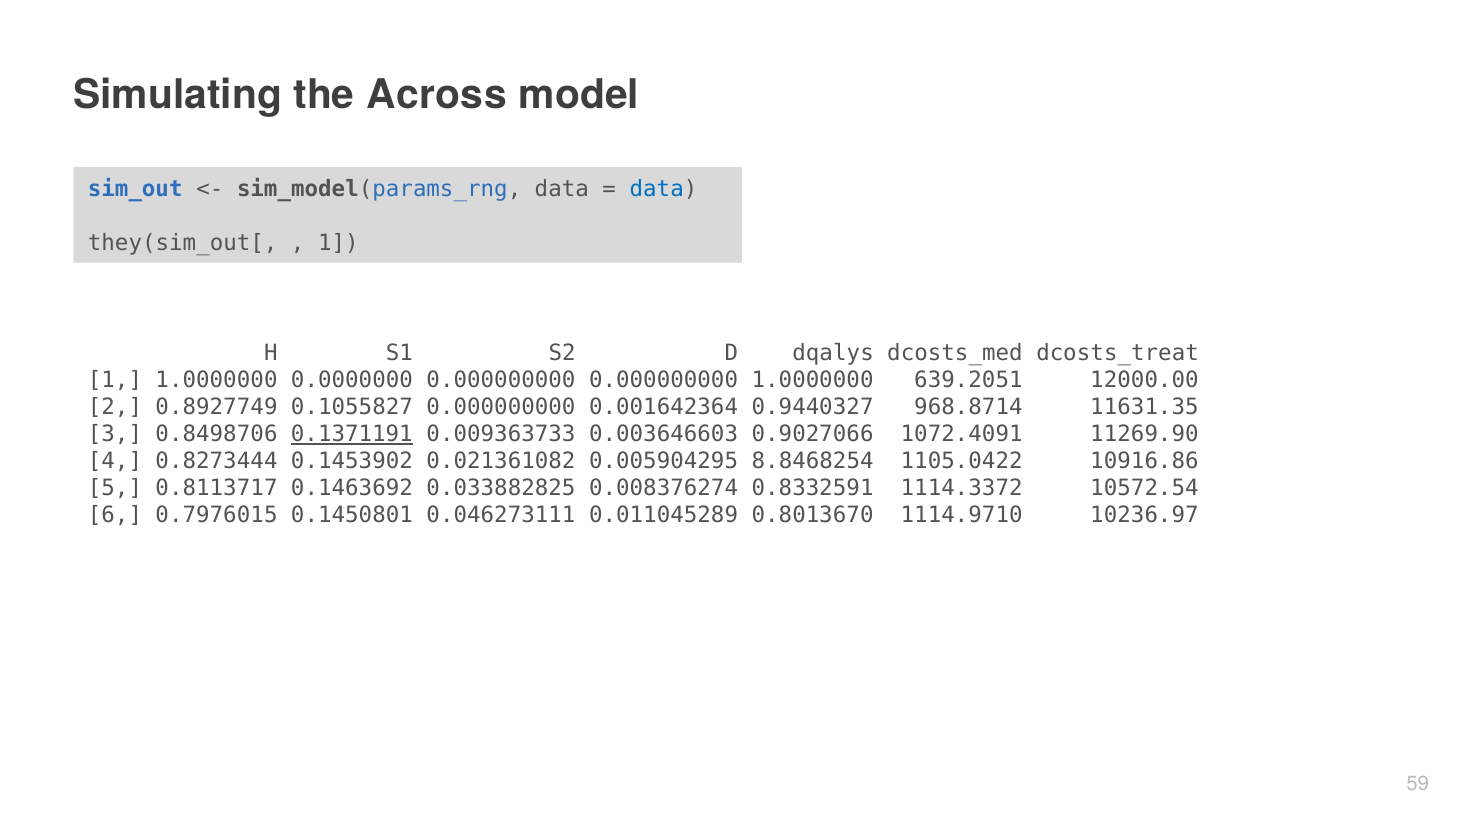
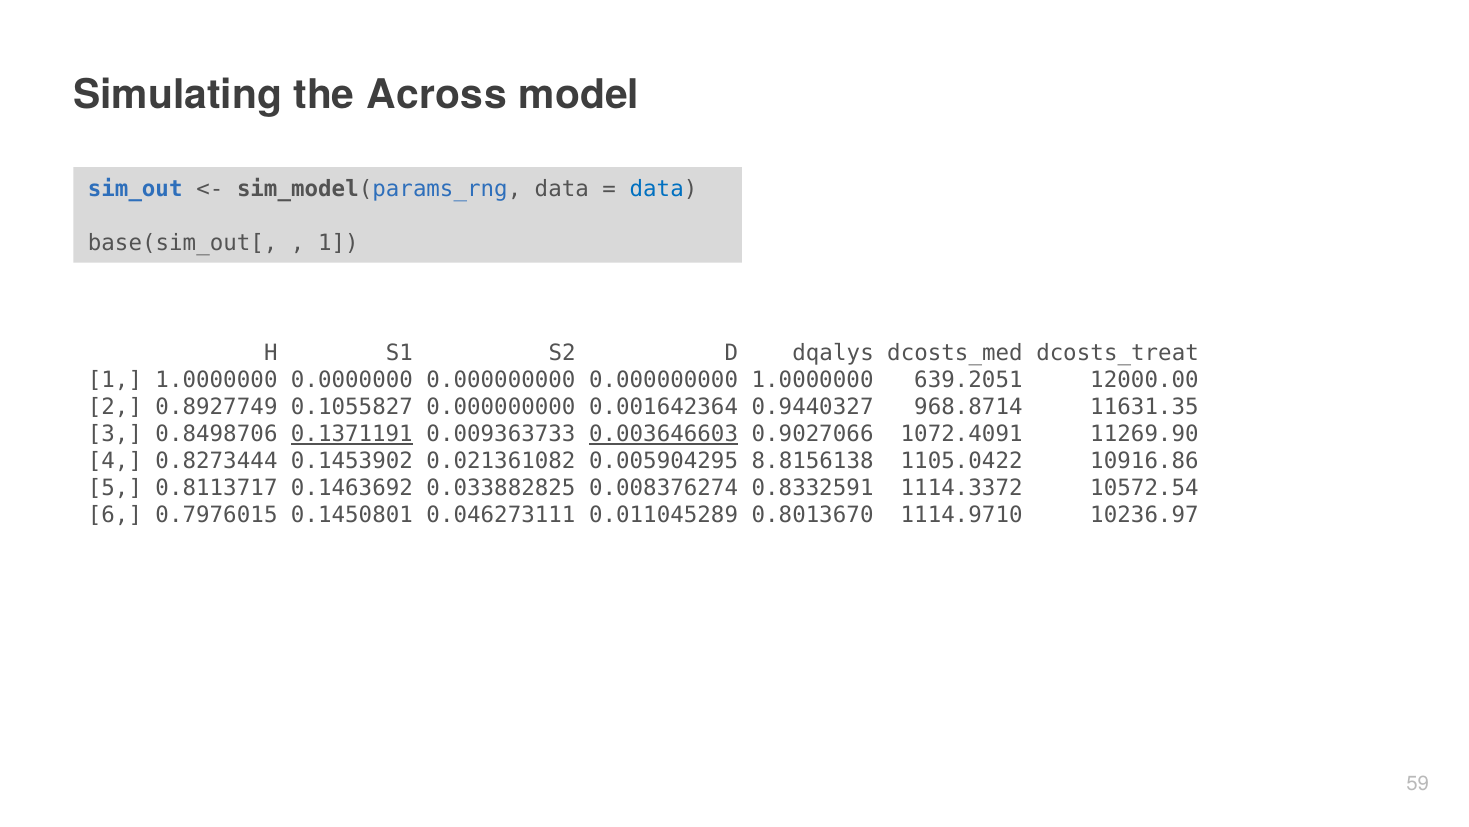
they(sim_out[: they(sim_out[ -> base(sim_out[ (183, 243)
0.003646603 underline: none -> present (664, 434)
8.8468254: 8.8468254 -> 8.8156138 (813, 461)
